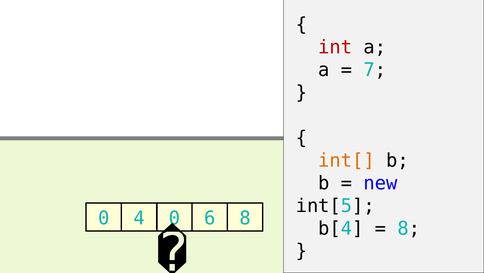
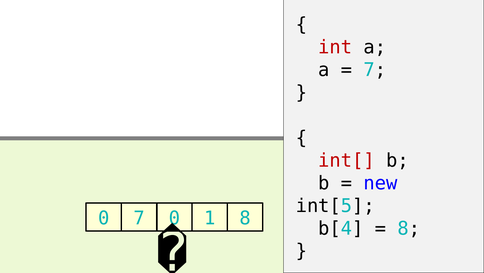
int[ colour: orange -> red (347, 160)
0 4: 4 -> 7 (139, 218)
6: 6 -> 1 (210, 218)
